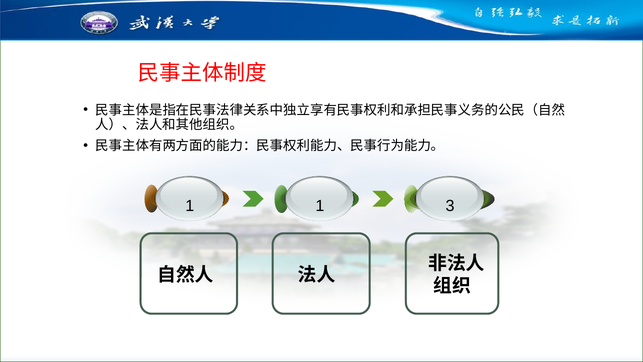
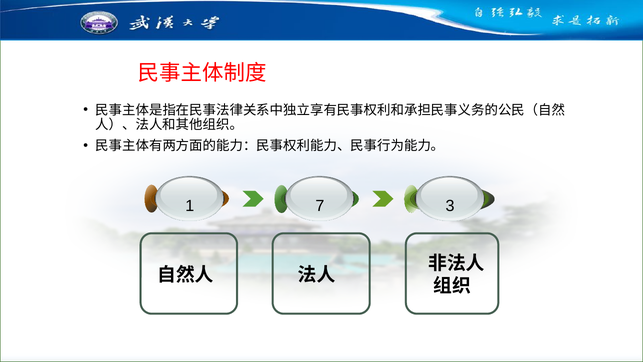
1 1: 1 -> 7 (320, 206)
